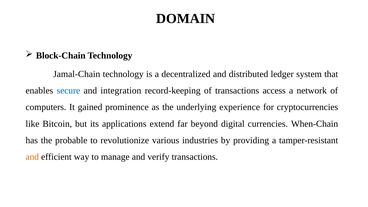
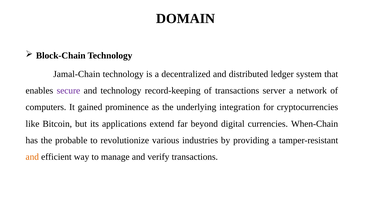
secure colour: blue -> purple (68, 91)
and integration: integration -> technology (121, 91)
access: access -> server (274, 91)
experience: experience -> integration (240, 107)
